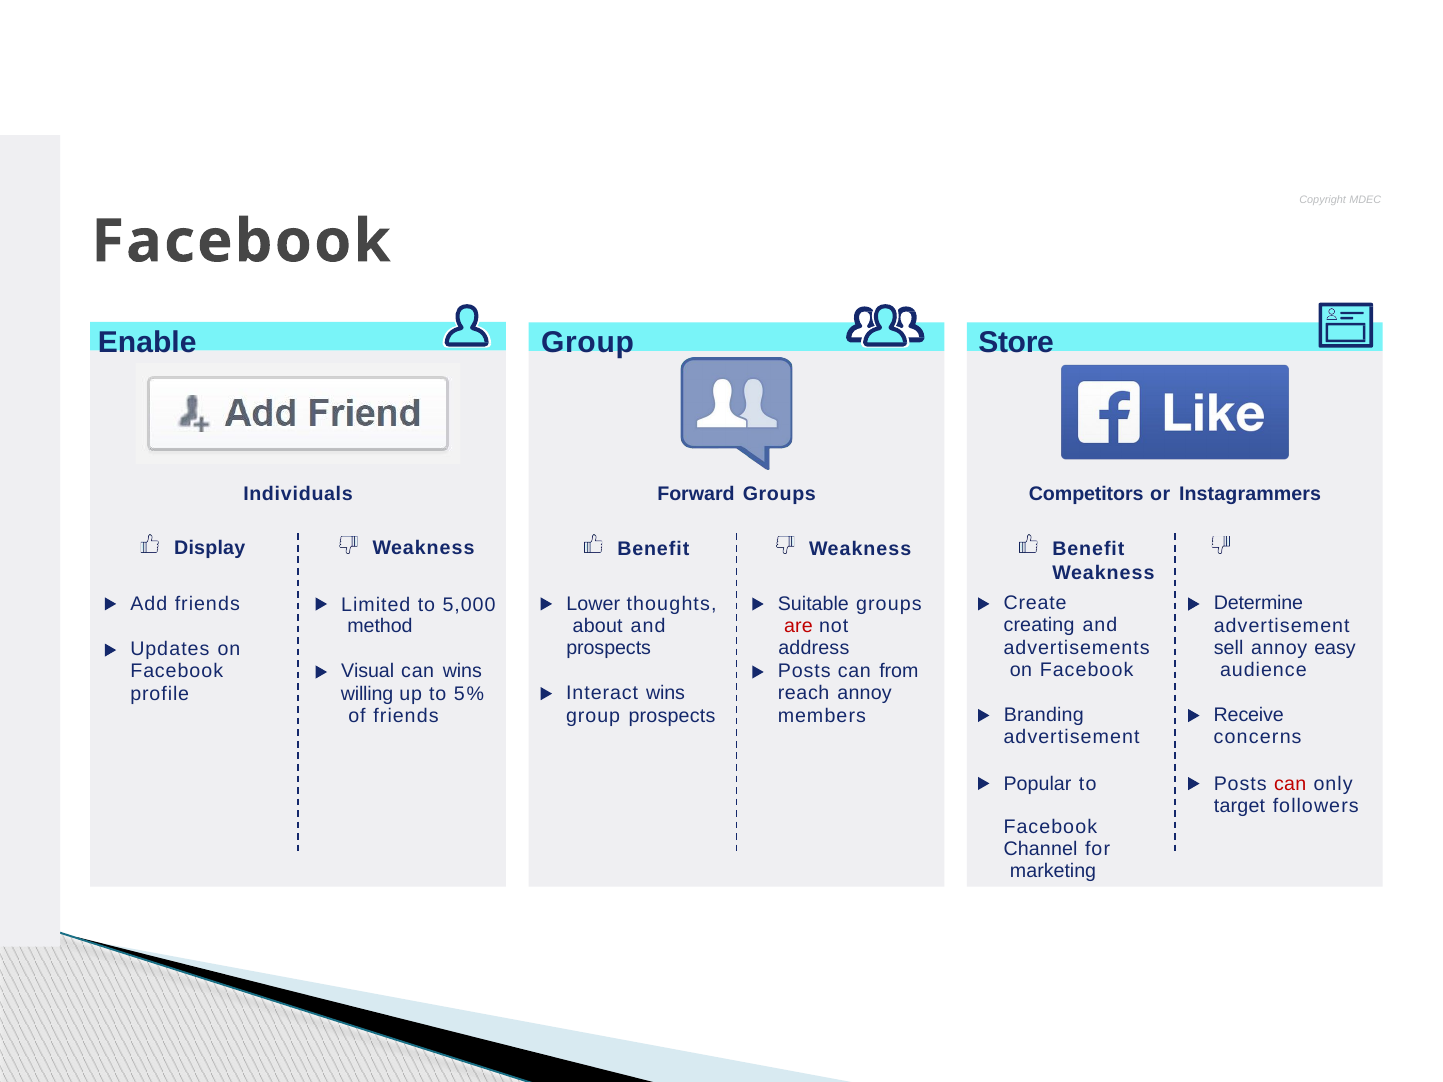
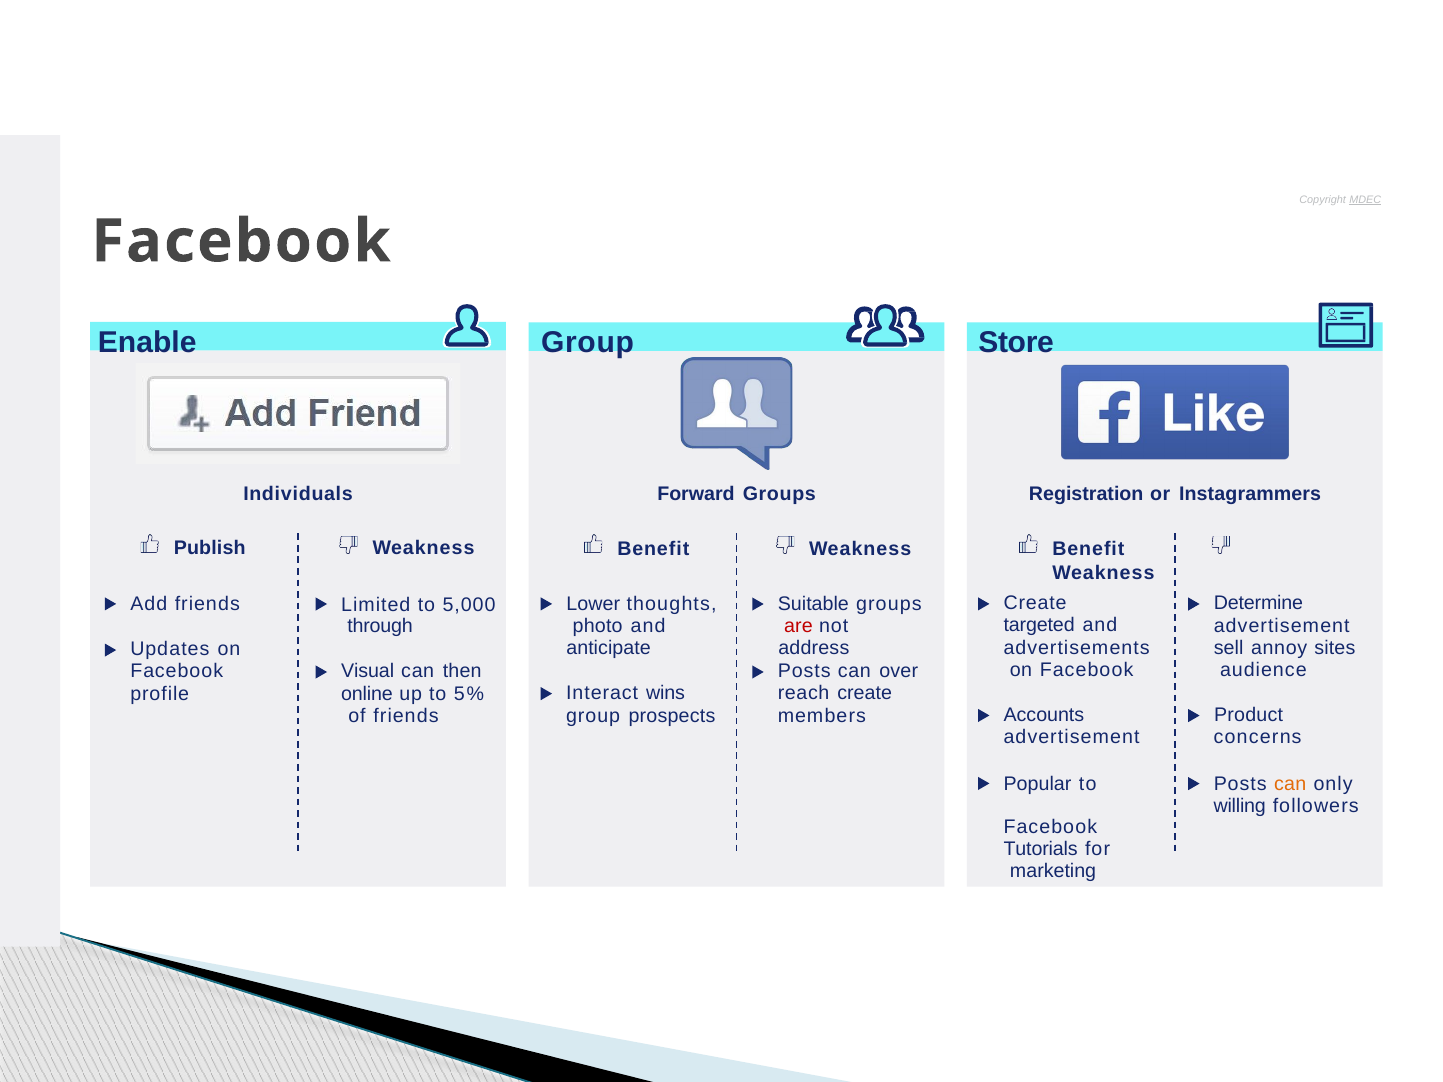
MDEC underline: none -> present (1365, 200)
Competitors: Competitors -> Registration (1086, 494)
Display: Display -> Publish (210, 548)
creating: creating -> targeted (1039, 625)
about: about -> photo (598, 626)
method: method -> through (380, 626)
prospects: prospects -> anticipate (609, 648)
easy: easy -> sites (1335, 648)
can wins: wins -> then (462, 671)
from: from -> over (899, 671)
reach annoy: annoy -> create (865, 693)
willing: willing -> online (367, 694)
Branding: Branding -> Accounts (1044, 715)
Receive: Receive -> Product (1249, 715)
can colour: red -> orange (1290, 784)
target: target -> willing (1240, 806)
Channel: Channel -> Tutorials (1041, 849)
